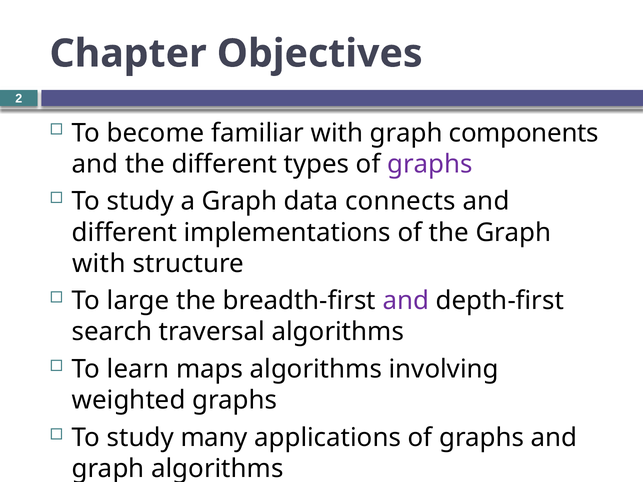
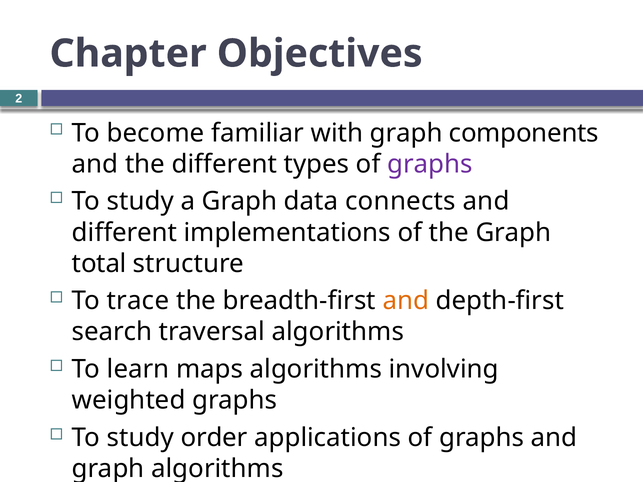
with: with -> total (99, 264)
large: large -> trace (138, 301)
and colour: purple -> orange (406, 301)
many: many -> order (214, 438)
